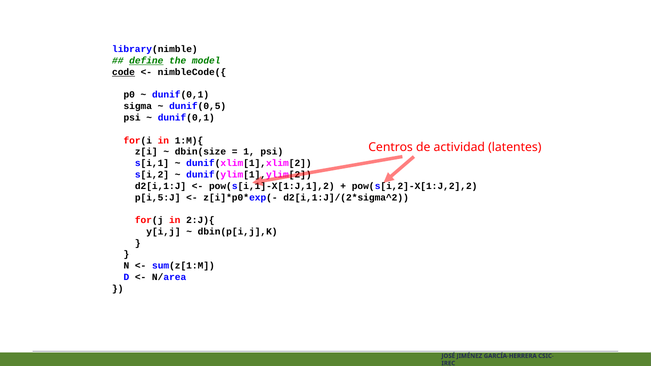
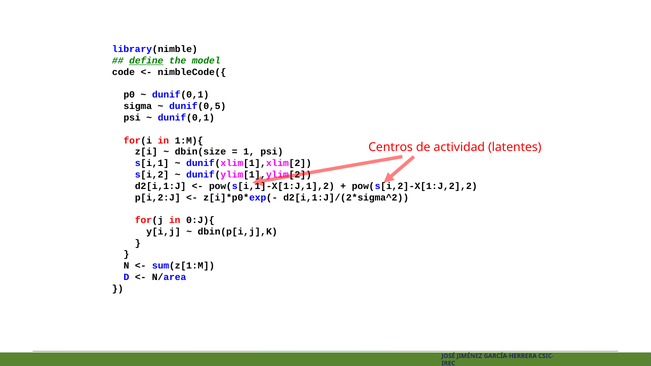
code underline: present -> none (123, 72)
p[i,5:J: p[i,5:J -> p[i,2:J (158, 197)
2:J){: 2:J){ -> 0:J){ (200, 220)
